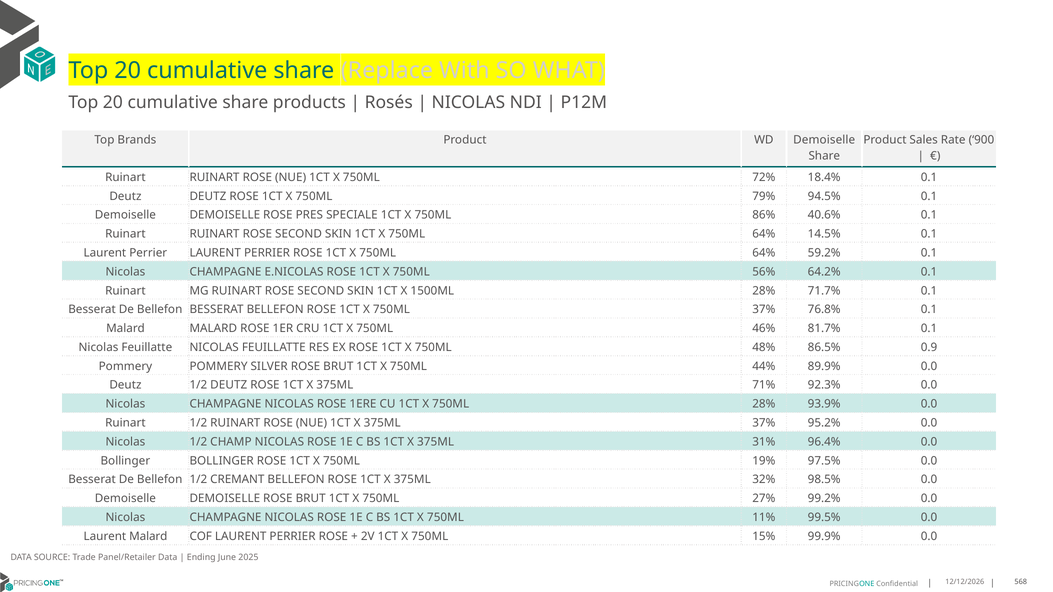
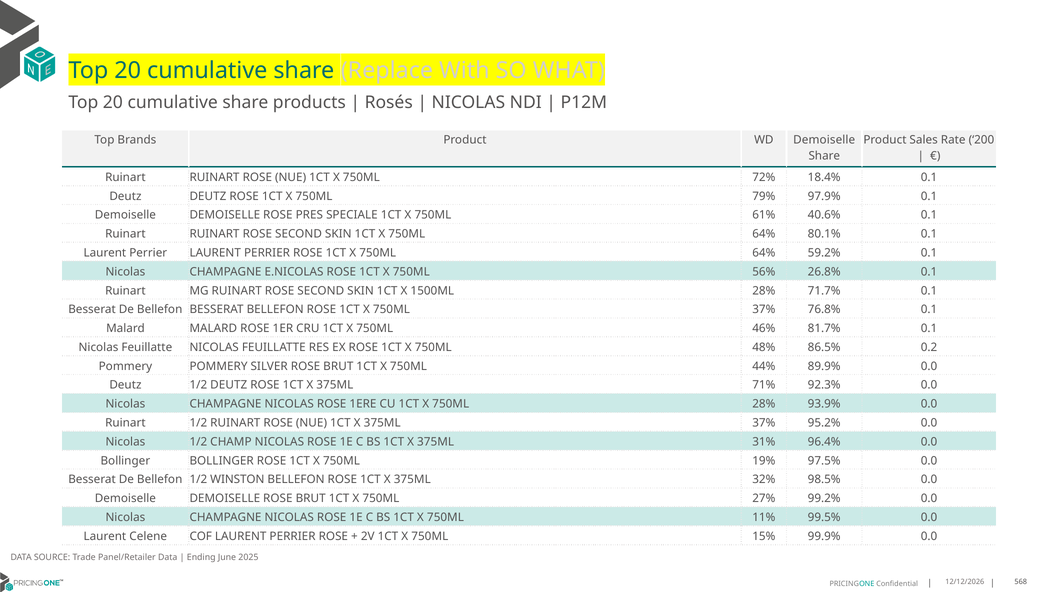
900: 900 -> 200 (981, 140)
94.5%: 94.5% -> 97.9% (824, 196)
86%: 86% -> 61% (764, 215)
14.5%: 14.5% -> 80.1% (824, 234)
64.2%: 64.2% -> 26.8% (824, 272)
0.9: 0.9 -> 0.2 (929, 348)
CREMANT: CREMANT -> WINSTON (237, 480)
Laurent Malard: Malard -> Celene (148, 537)
